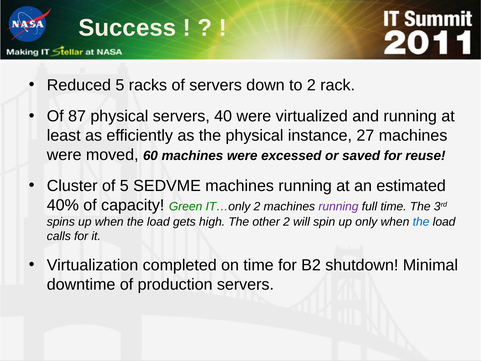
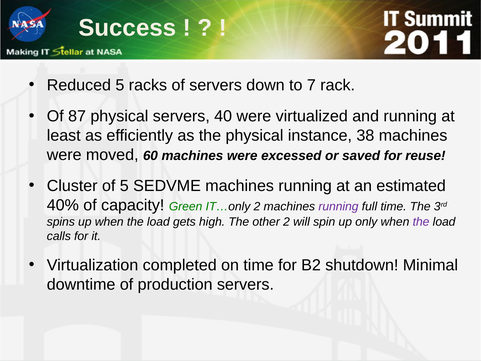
to 2: 2 -> 7 (311, 85)
27: 27 -> 38 (365, 135)
the colour: blue -> purple (421, 222)
